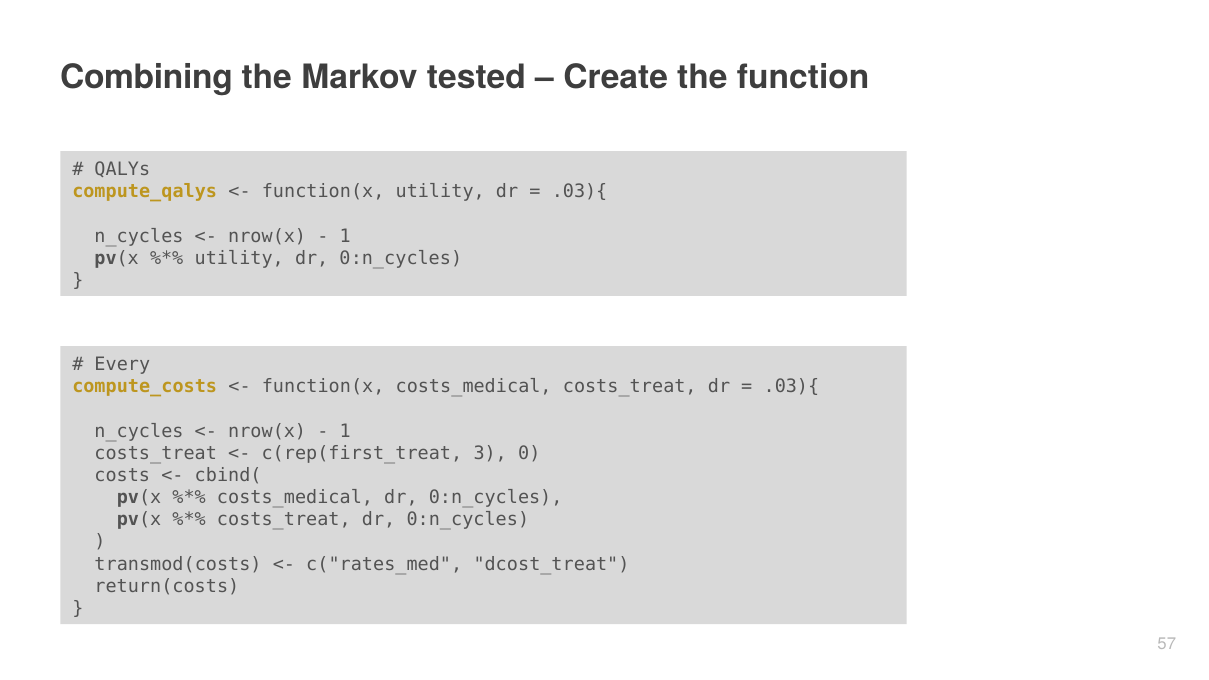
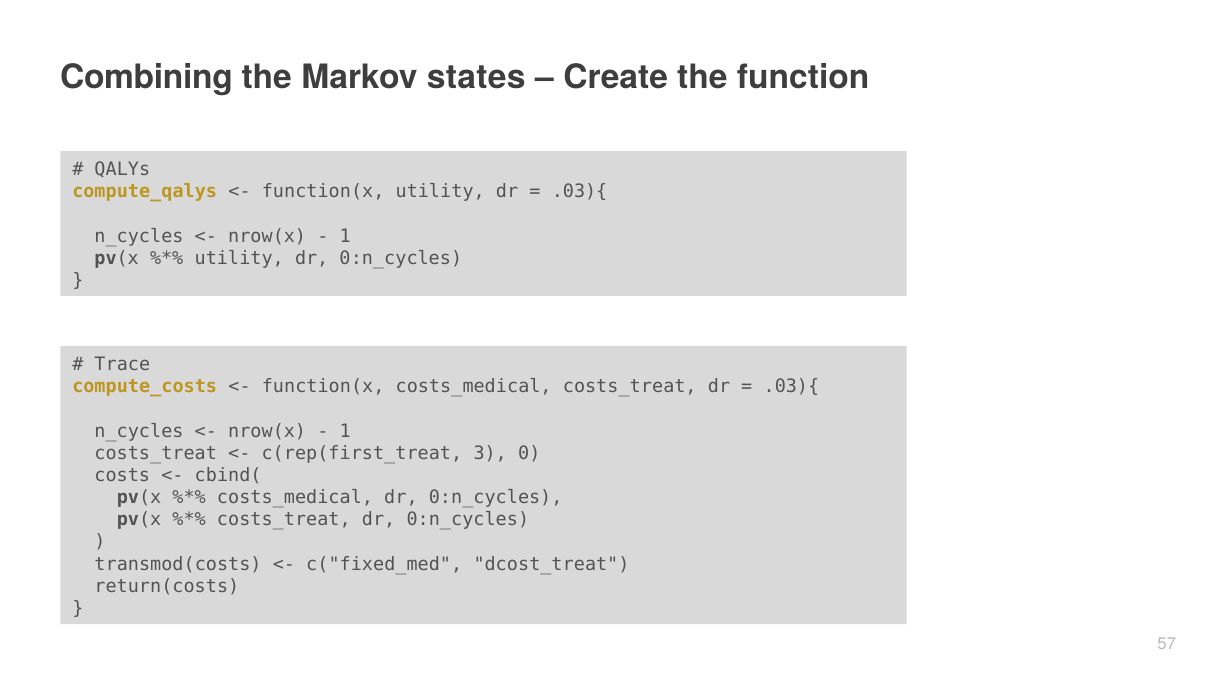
tested: tested -> states (476, 78)
Every: Every -> Trace (122, 364)
c("rates_med: c("rates_med -> c("fixed_med (384, 564)
